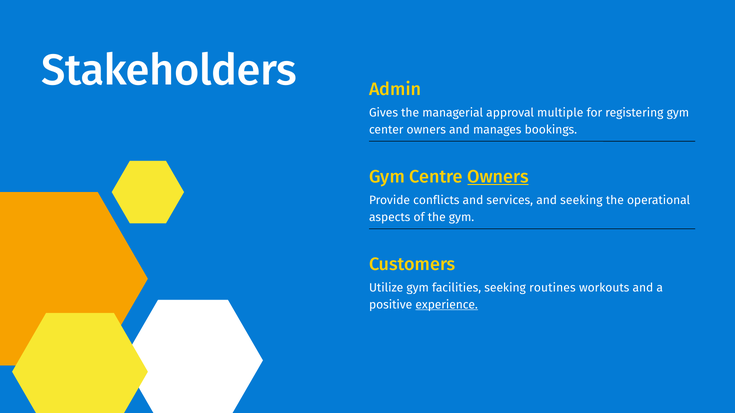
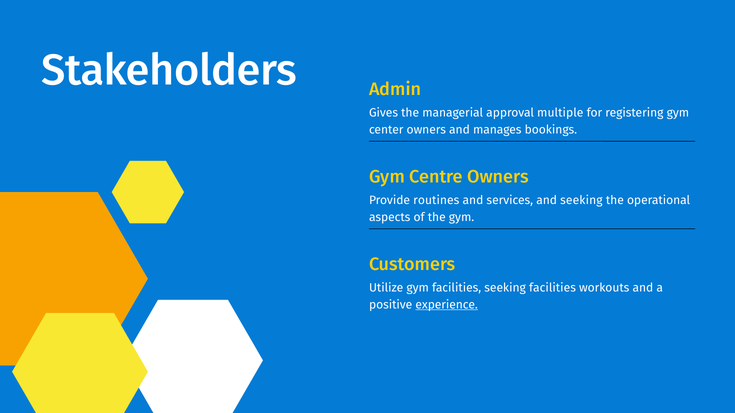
Owners underline: present -> none (498, 177)
conflicts: conflicts -> routines (436, 201)
seeking routines: routines -> facilities (552, 288)
